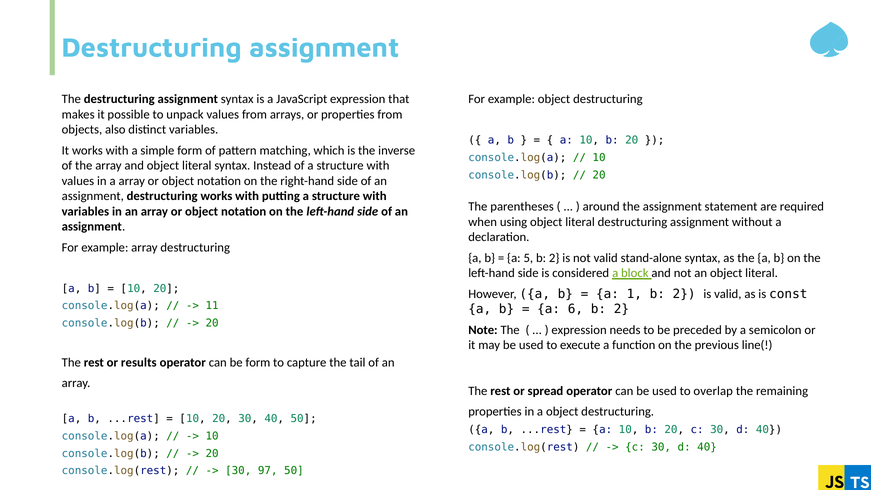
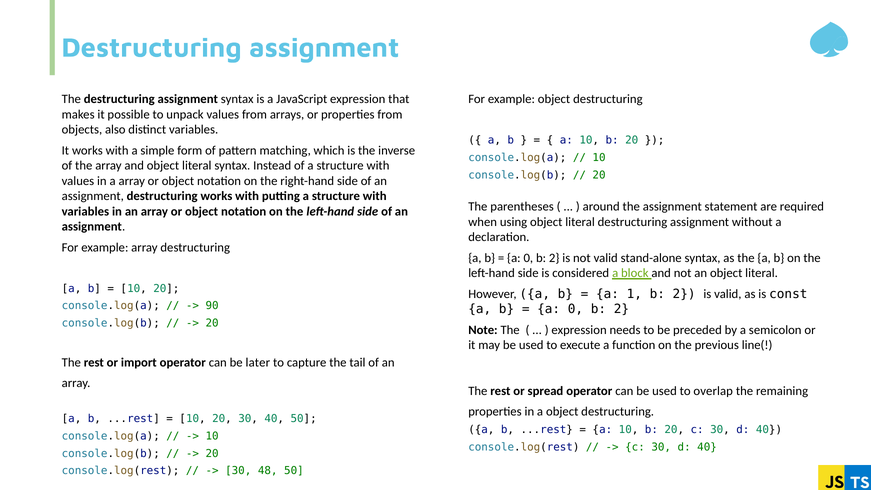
5: 5 -> 0 (528, 258)
11: 11 -> 90 (212, 306)
6: 6 -> 0 (575, 309)
results: results -> import (139, 363)
be form: form -> later (258, 363)
97: 97 -> 48 (268, 471)
